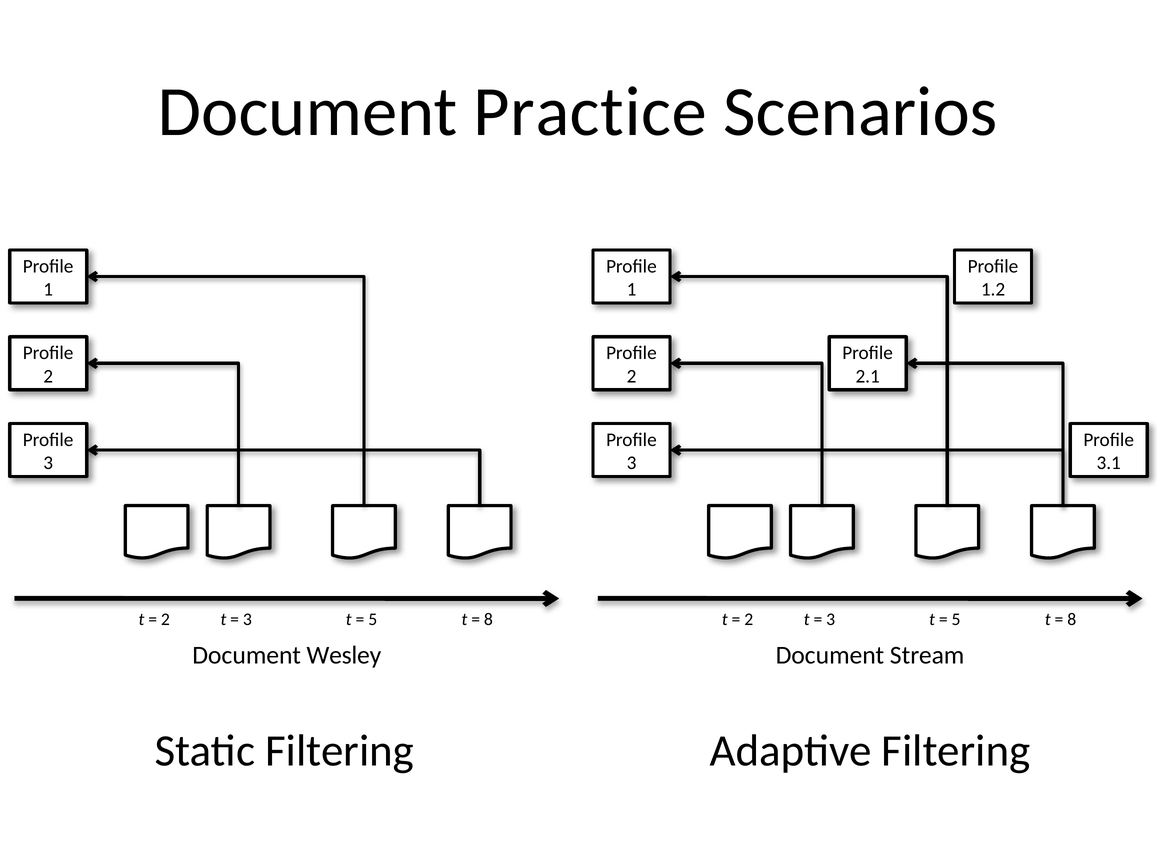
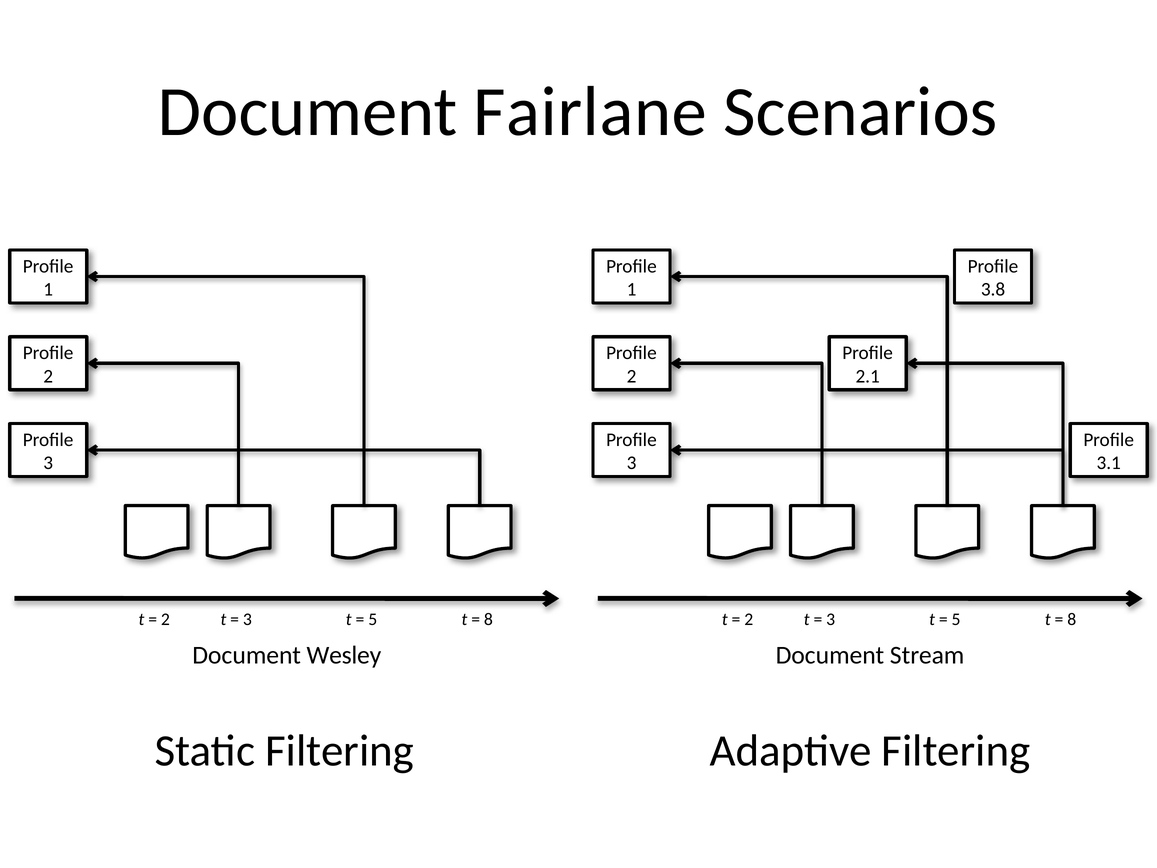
Practice: Practice -> Fairlane (590, 112)
1.2: 1.2 -> 3.8 (993, 289)
